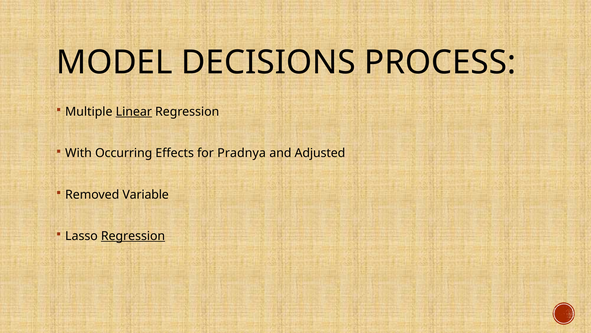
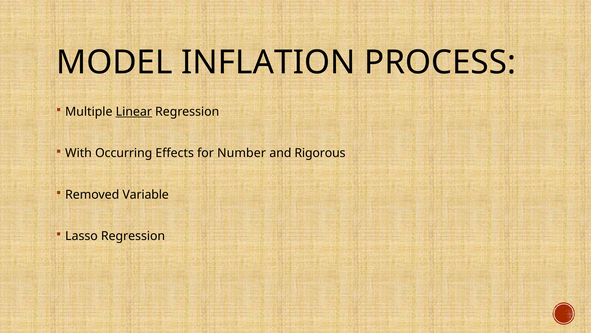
DECISIONS: DECISIONS -> INFLATION (268, 62)
Pradnya: Pradnya -> Number (242, 153)
Adjusted: Adjusted -> Rigorous (320, 153)
Regression underline: present -> none (133, 236)
